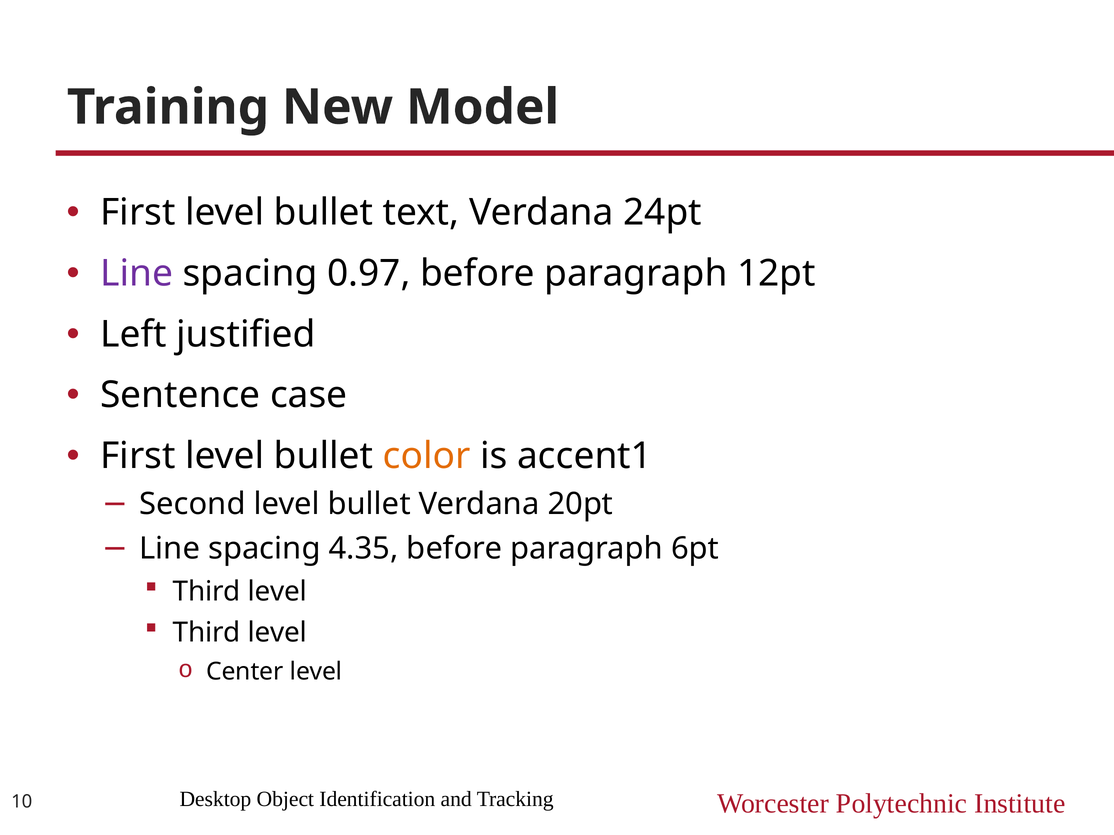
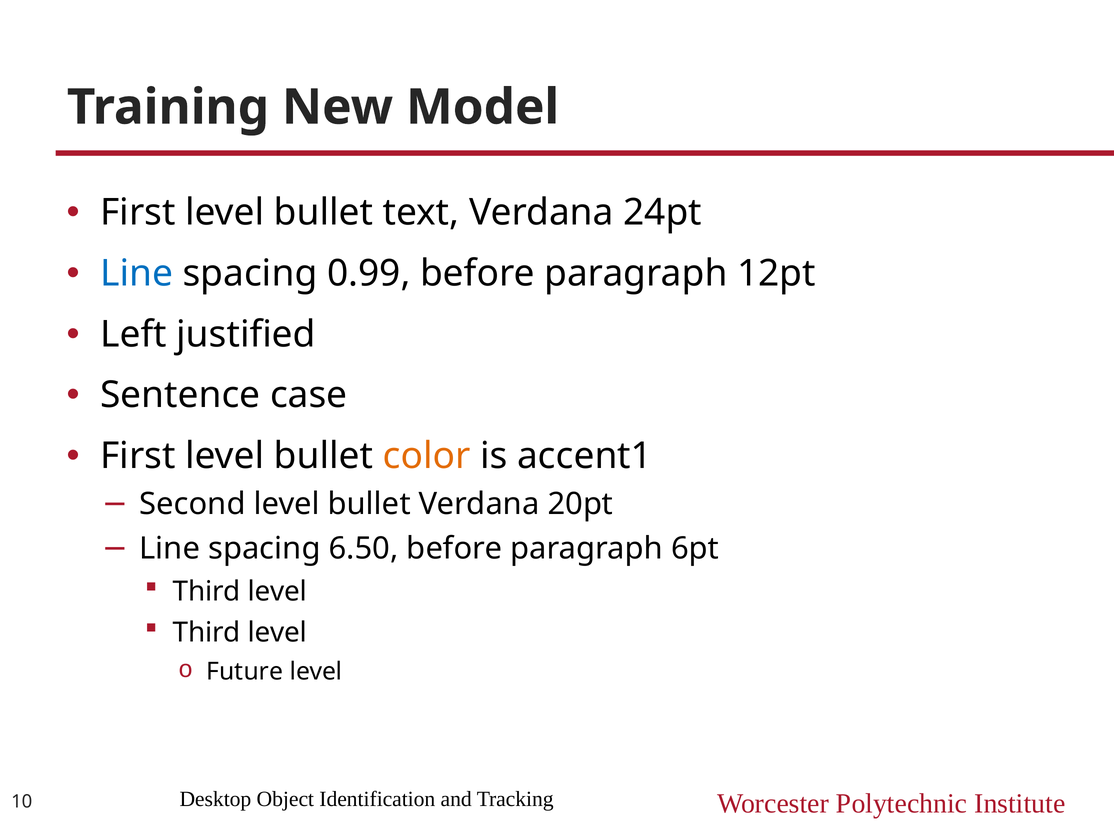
Line colour: purple -> blue (137, 274)
0.97: 0.97 -> 0.99 (369, 274)
4.35: 4.35 -> 6.50 (363, 549)
Center: Center -> Future (245, 672)
